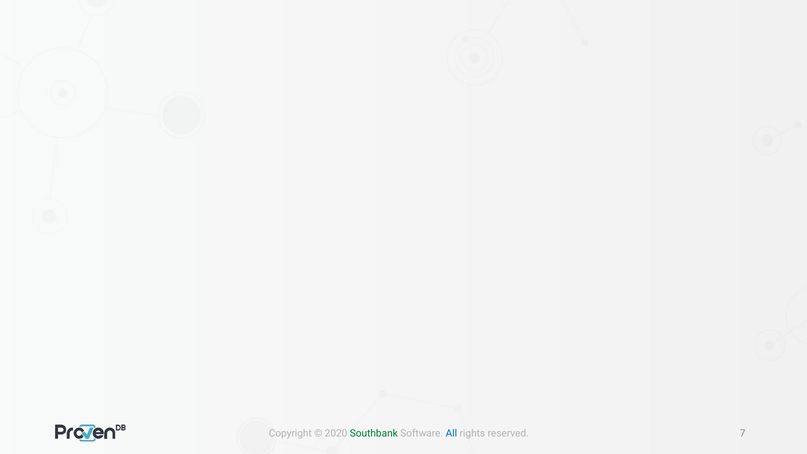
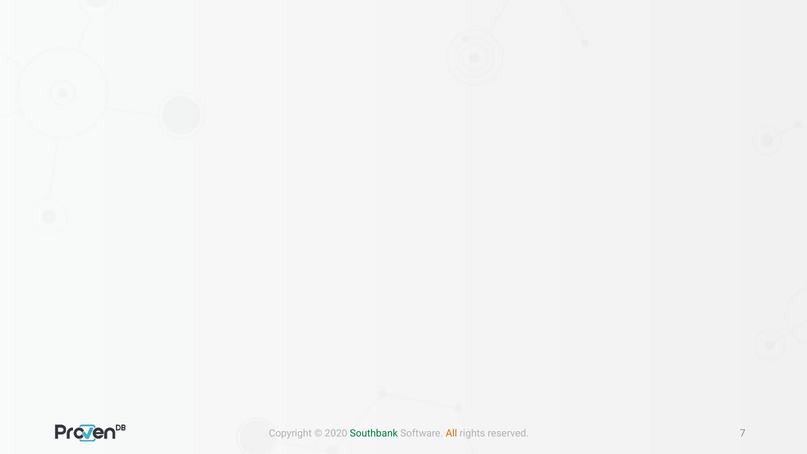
All colour: blue -> orange (451, 433)
